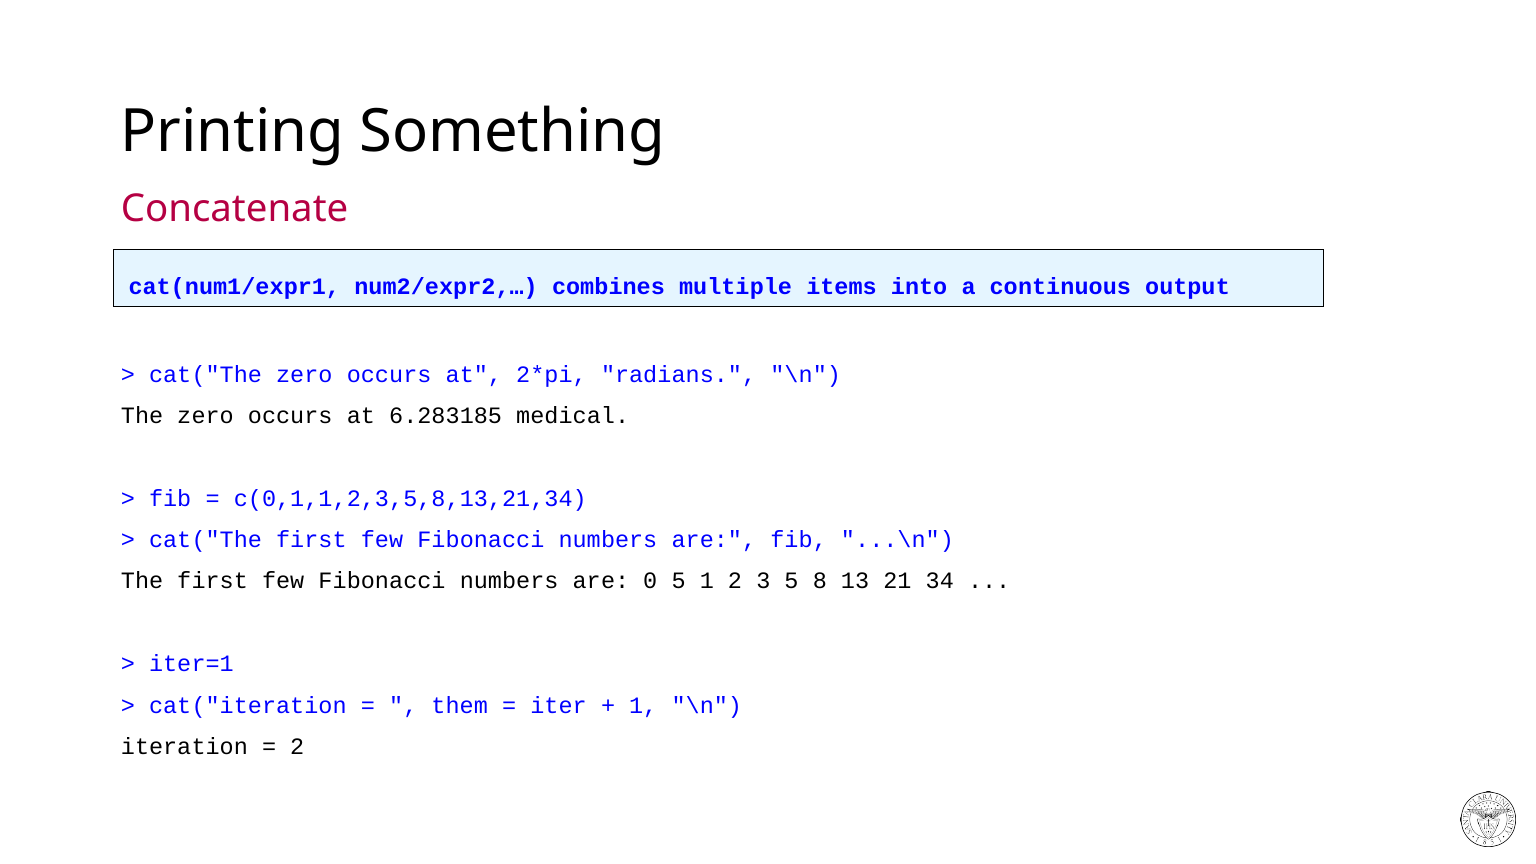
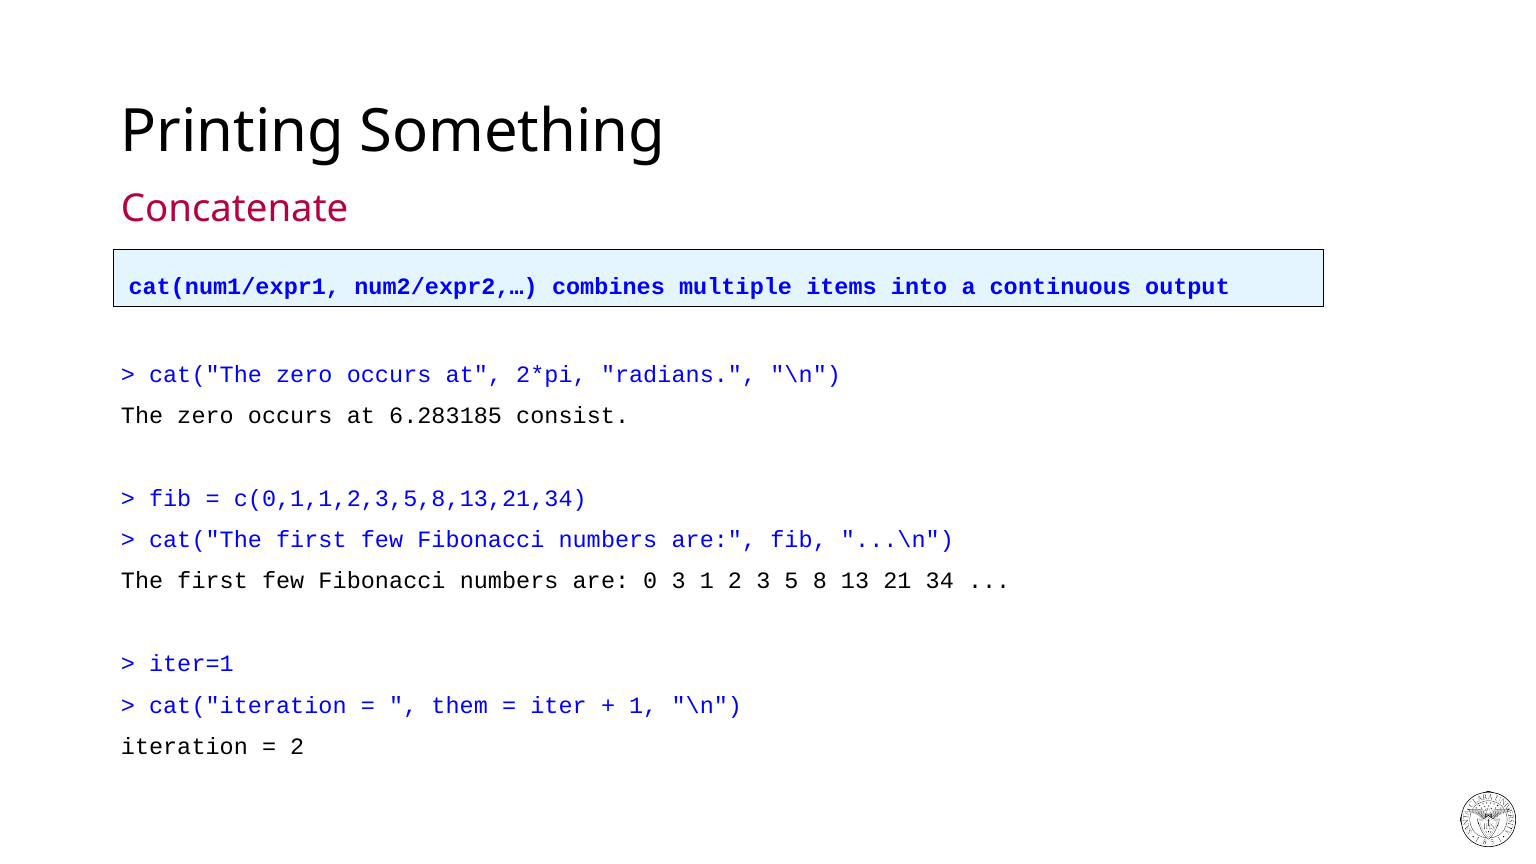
medical: medical -> consist (573, 416)
0 5: 5 -> 3 (679, 581)
